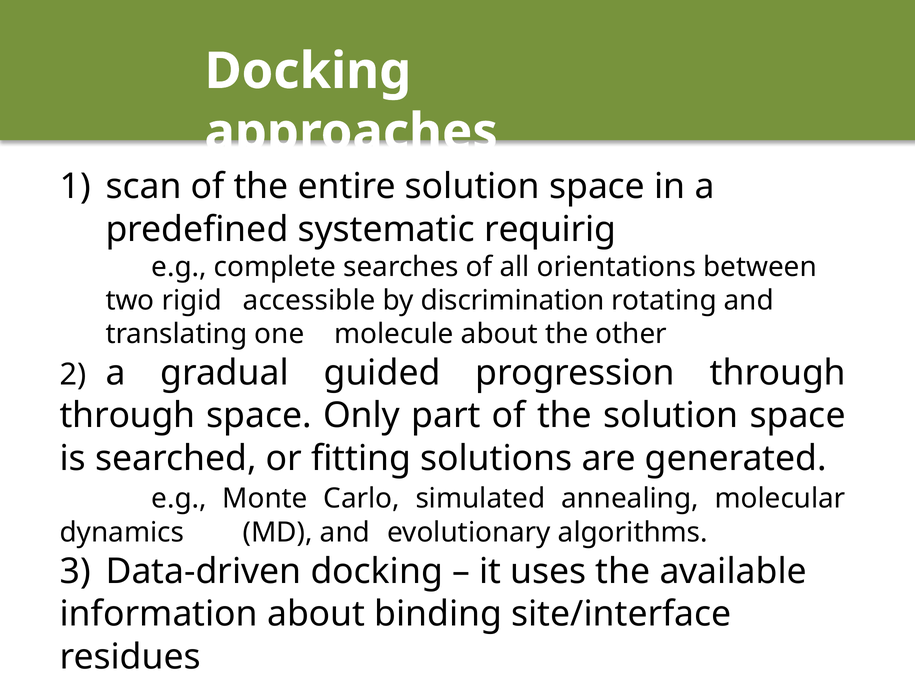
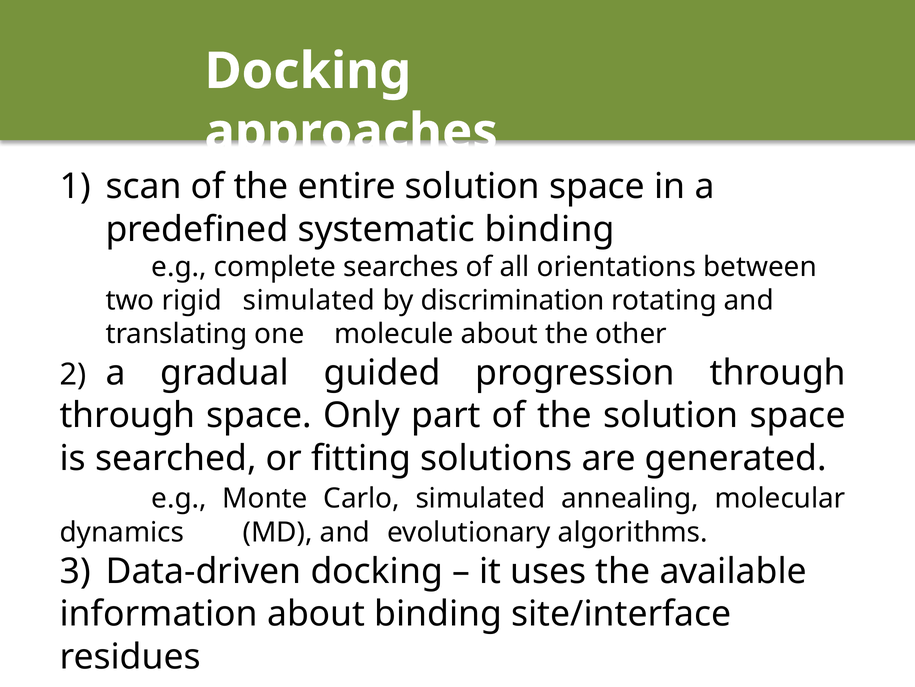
systematic requirig: requirig -> binding (550, 229)
rigid accessible: accessible -> simulated (309, 300)
